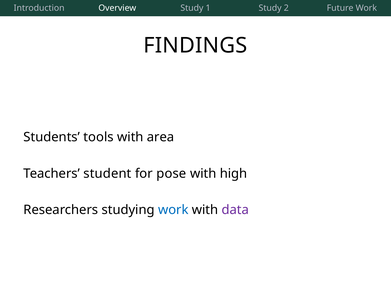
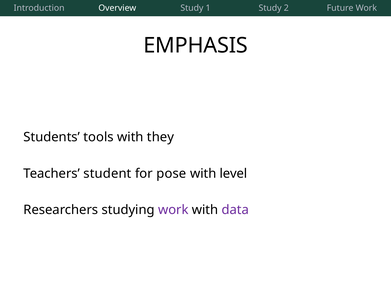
FINDINGS: FINDINGS -> EMPHASIS (196, 46)
area: area -> they (161, 137)
high: high -> level (234, 174)
work colour: blue -> purple (173, 210)
